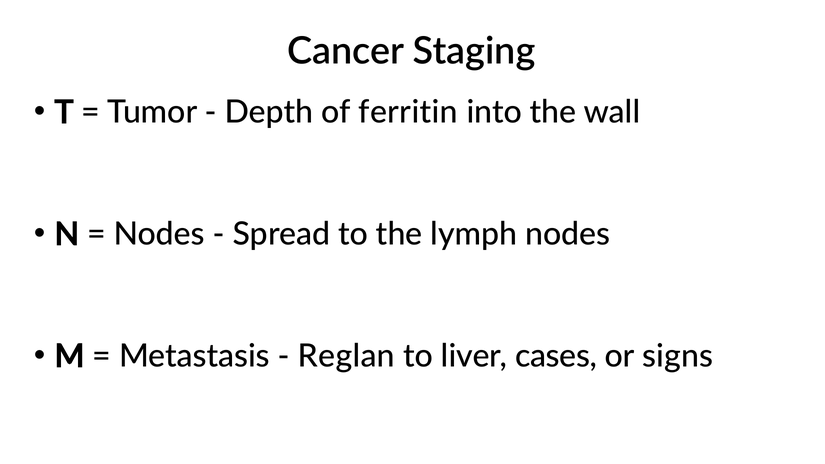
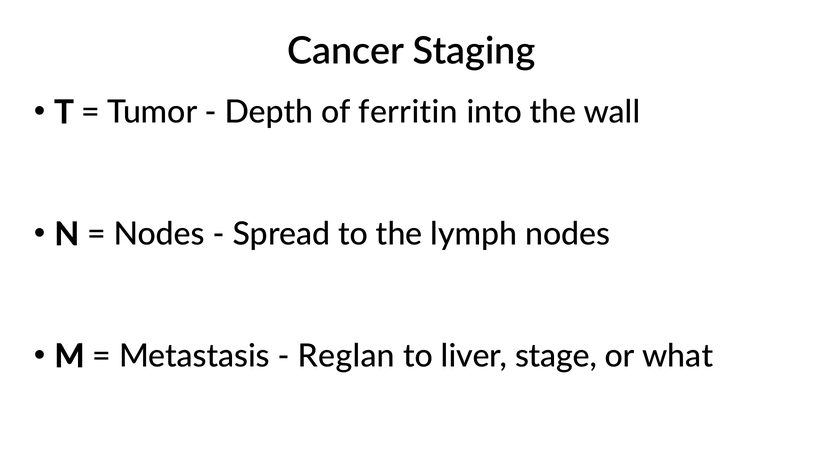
cases: cases -> stage (556, 356)
signs: signs -> what (678, 356)
